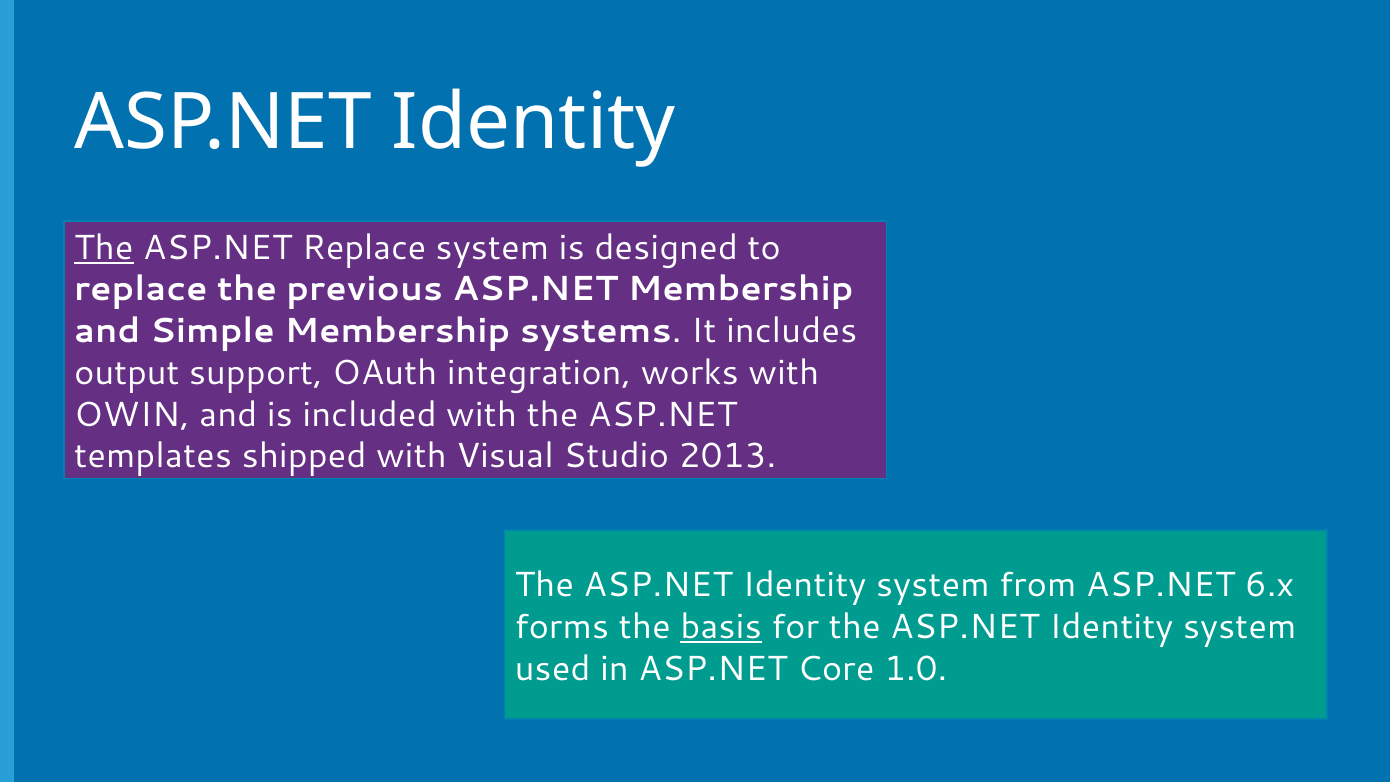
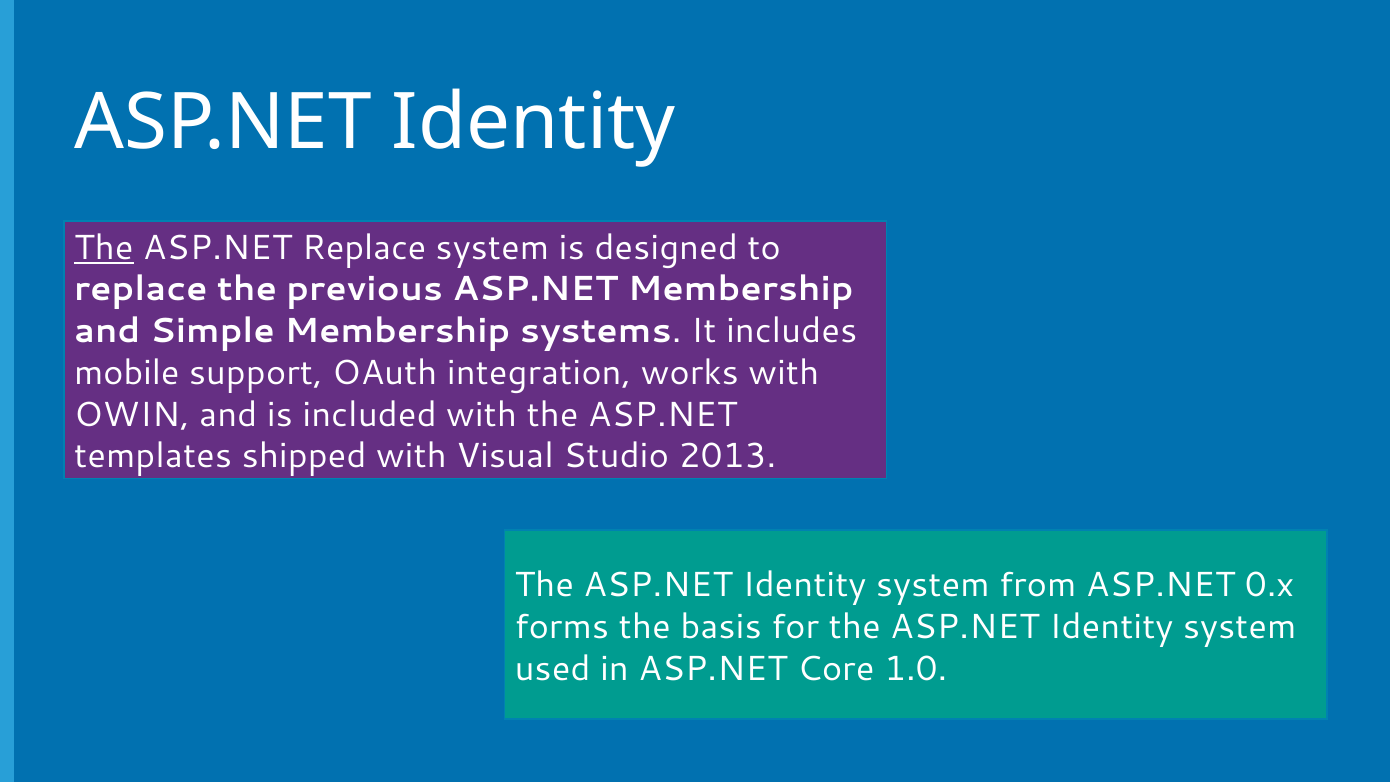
output: output -> mobile (127, 373)
6.x: 6.x -> 0.x (1270, 585)
basis underline: present -> none (721, 627)
